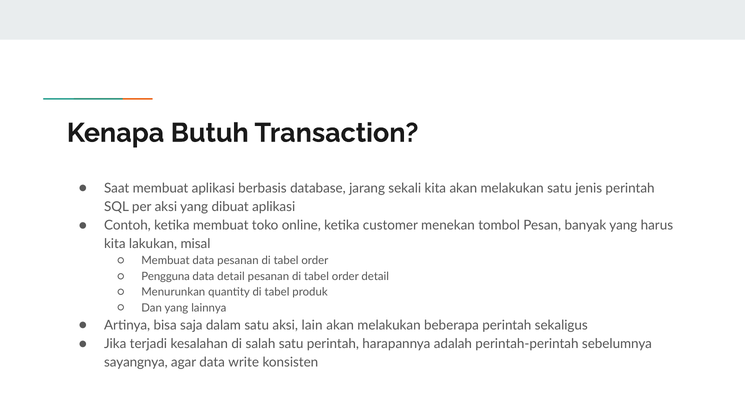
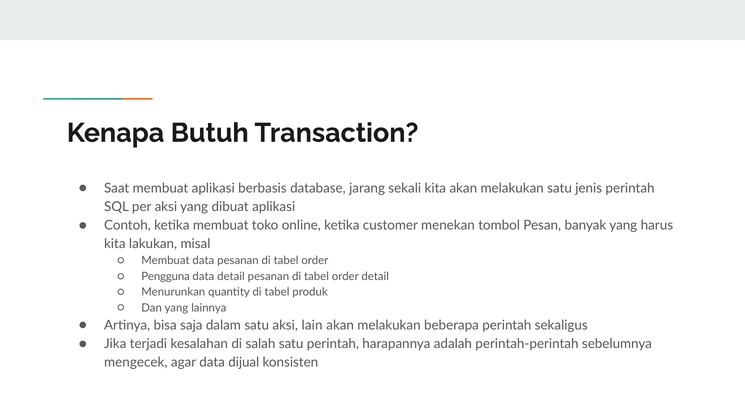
sayangnya: sayangnya -> mengecek (136, 362)
write: write -> dijual (244, 362)
